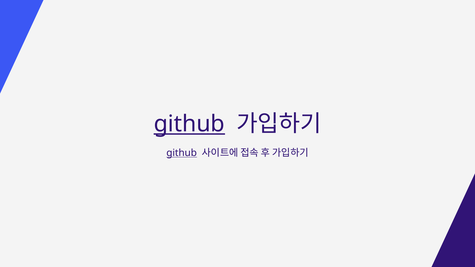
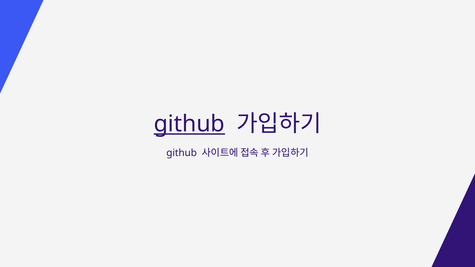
github underline: present -> none (182, 153)
